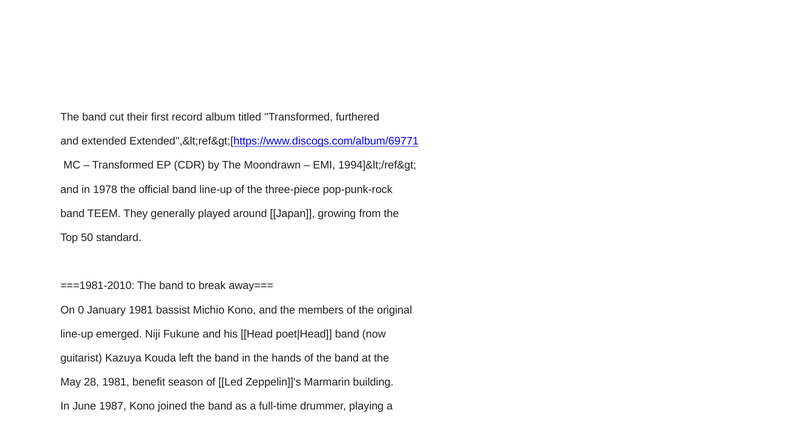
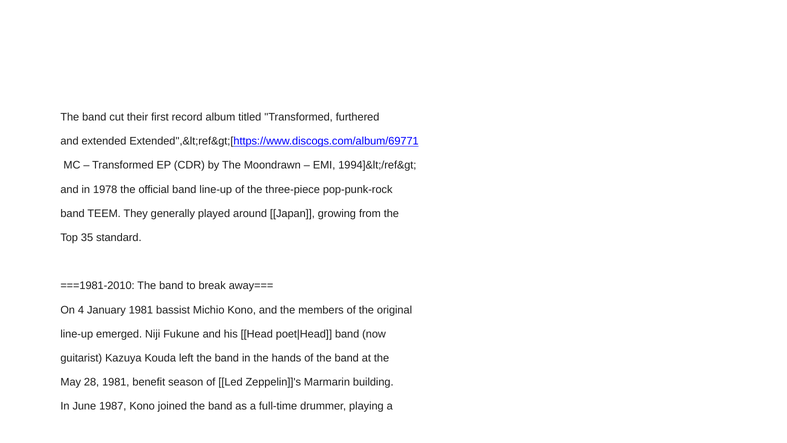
50: 50 -> 35 (87, 237)
0: 0 -> 4 (81, 310)
